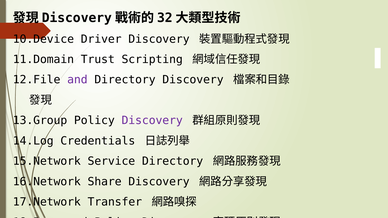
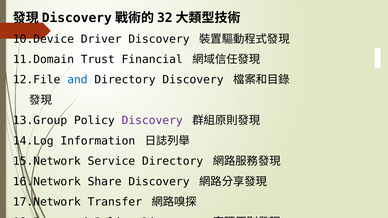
Scripting: Scripting -> Financial (152, 59)
and colour: purple -> blue (77, 80)
Credentials: Credentials -> Information (98, 141)
